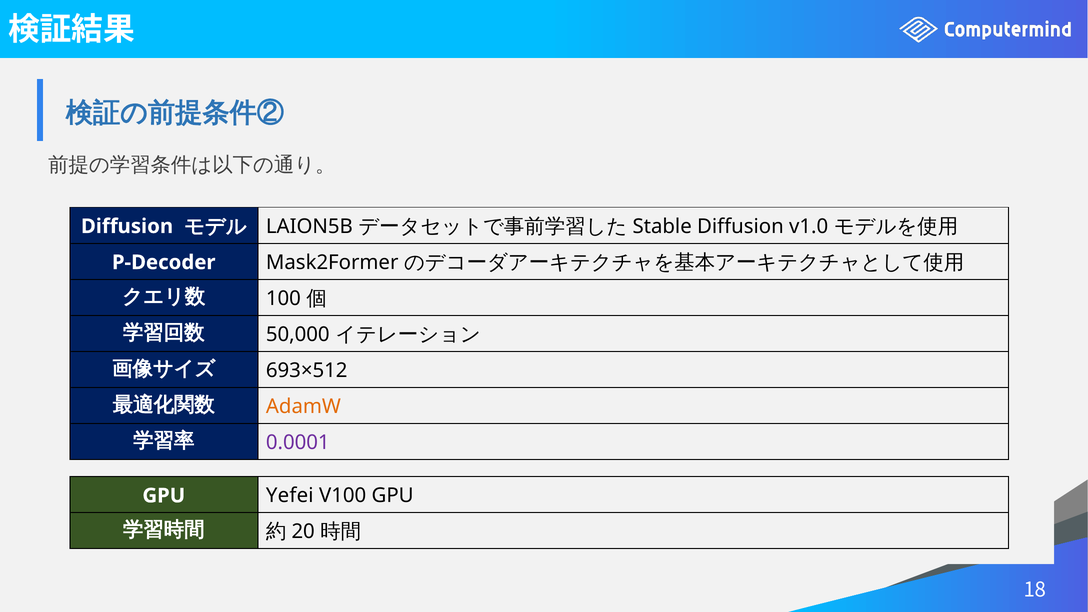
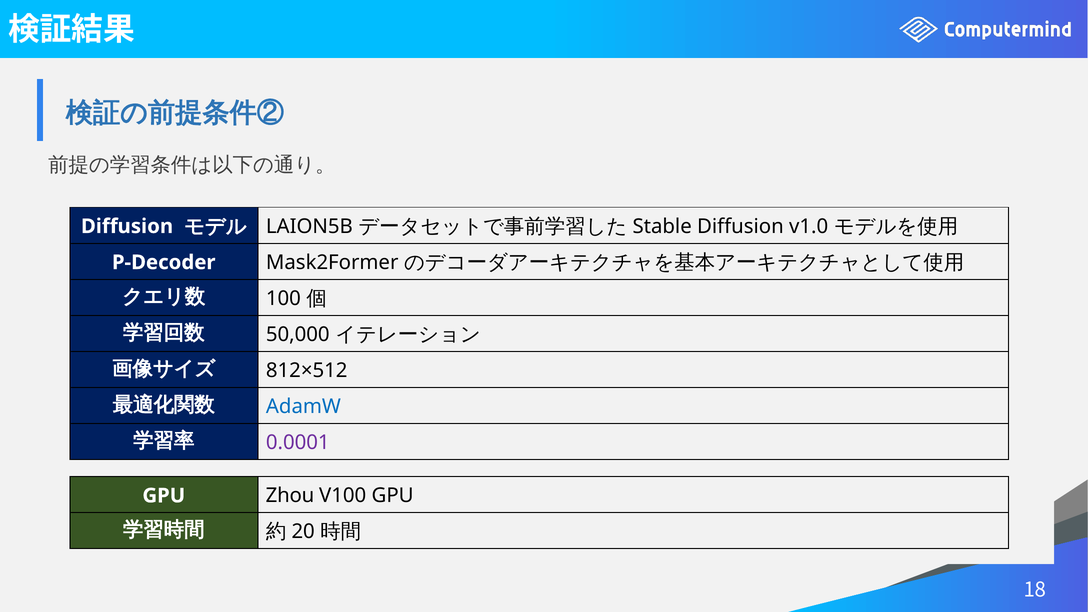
693×512: 693×512 -> 812×512 (307, 371)
AdamW colour: orange -> blue (303, 407)
Yefei: Yefei -> Zhou (290, 496)
